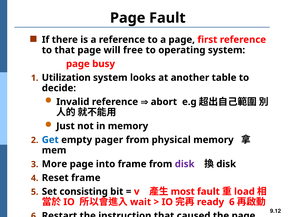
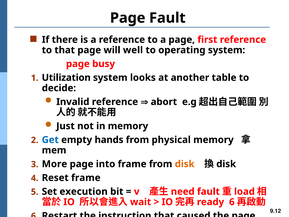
free: free -> well (133, 50)
pager: pager -> hands (109, 140)
disk colour: purple -> orange (185, 164)
consisting: consisting -> execution (84, 191)
most: most -> need (183, 191)
